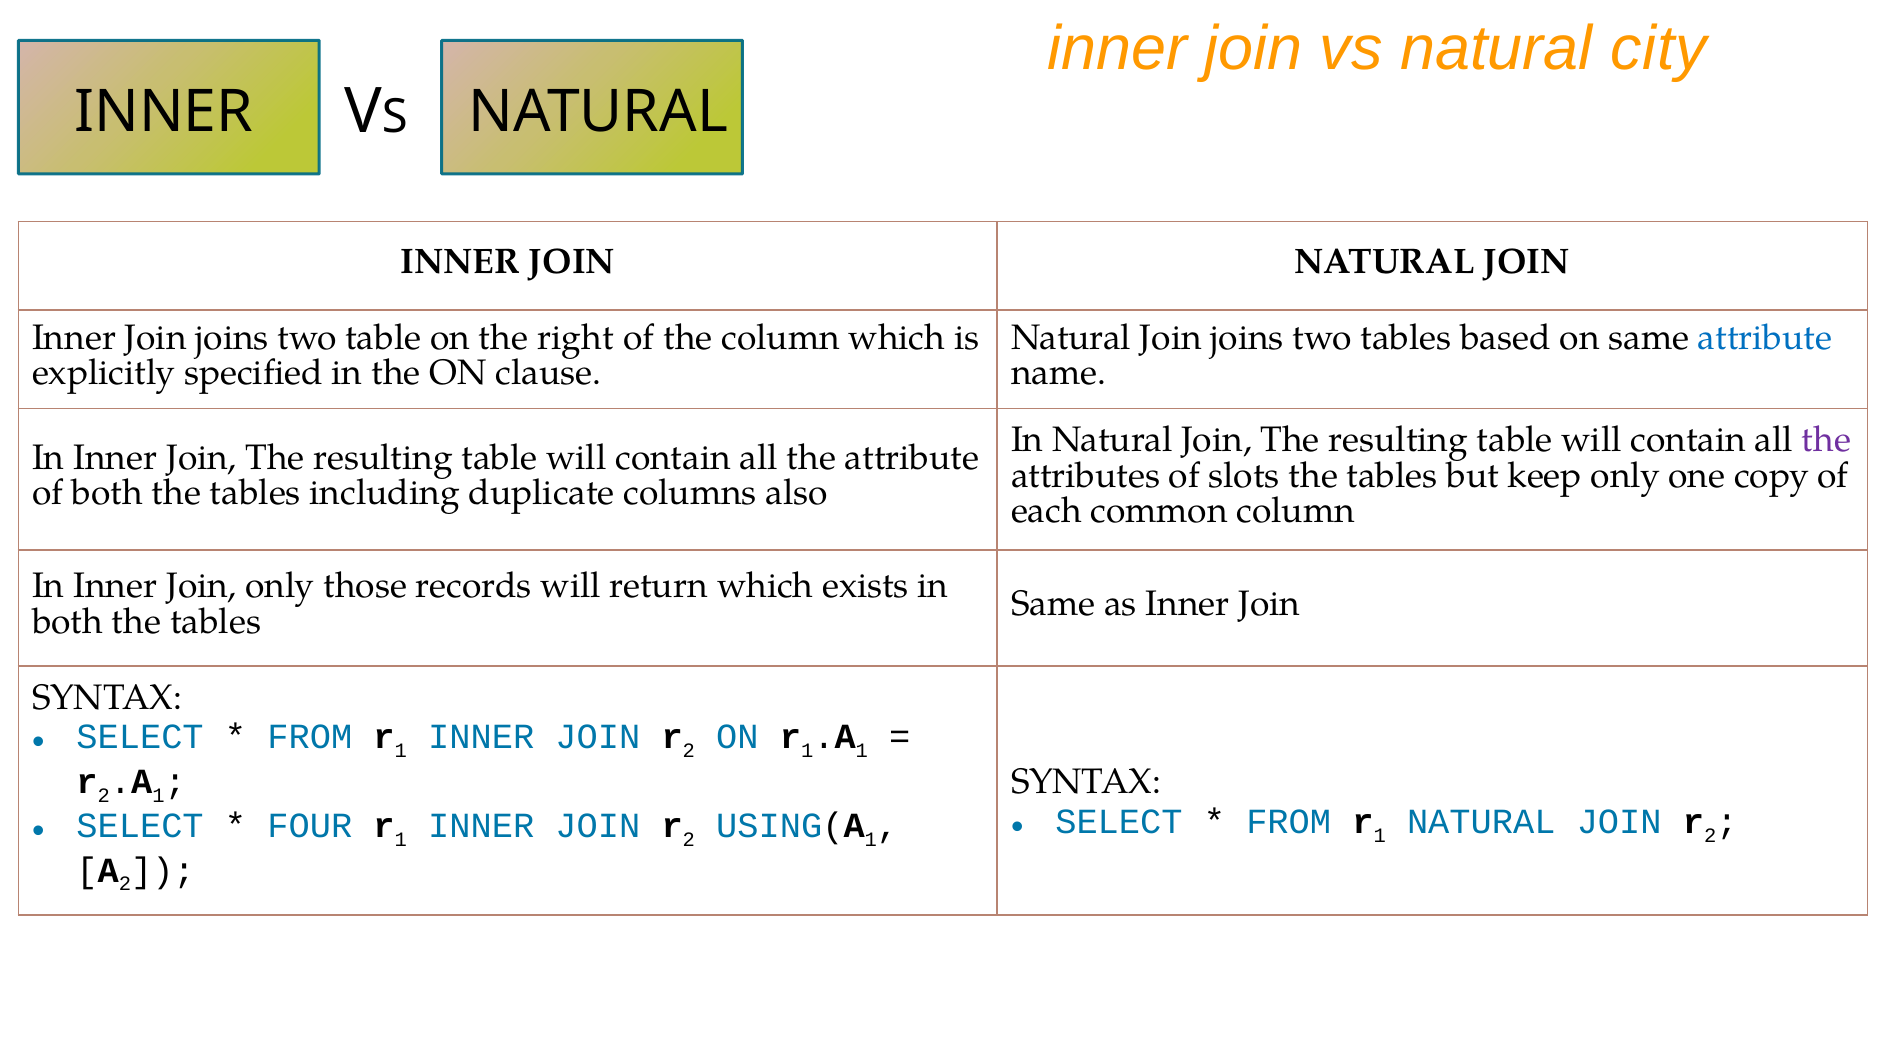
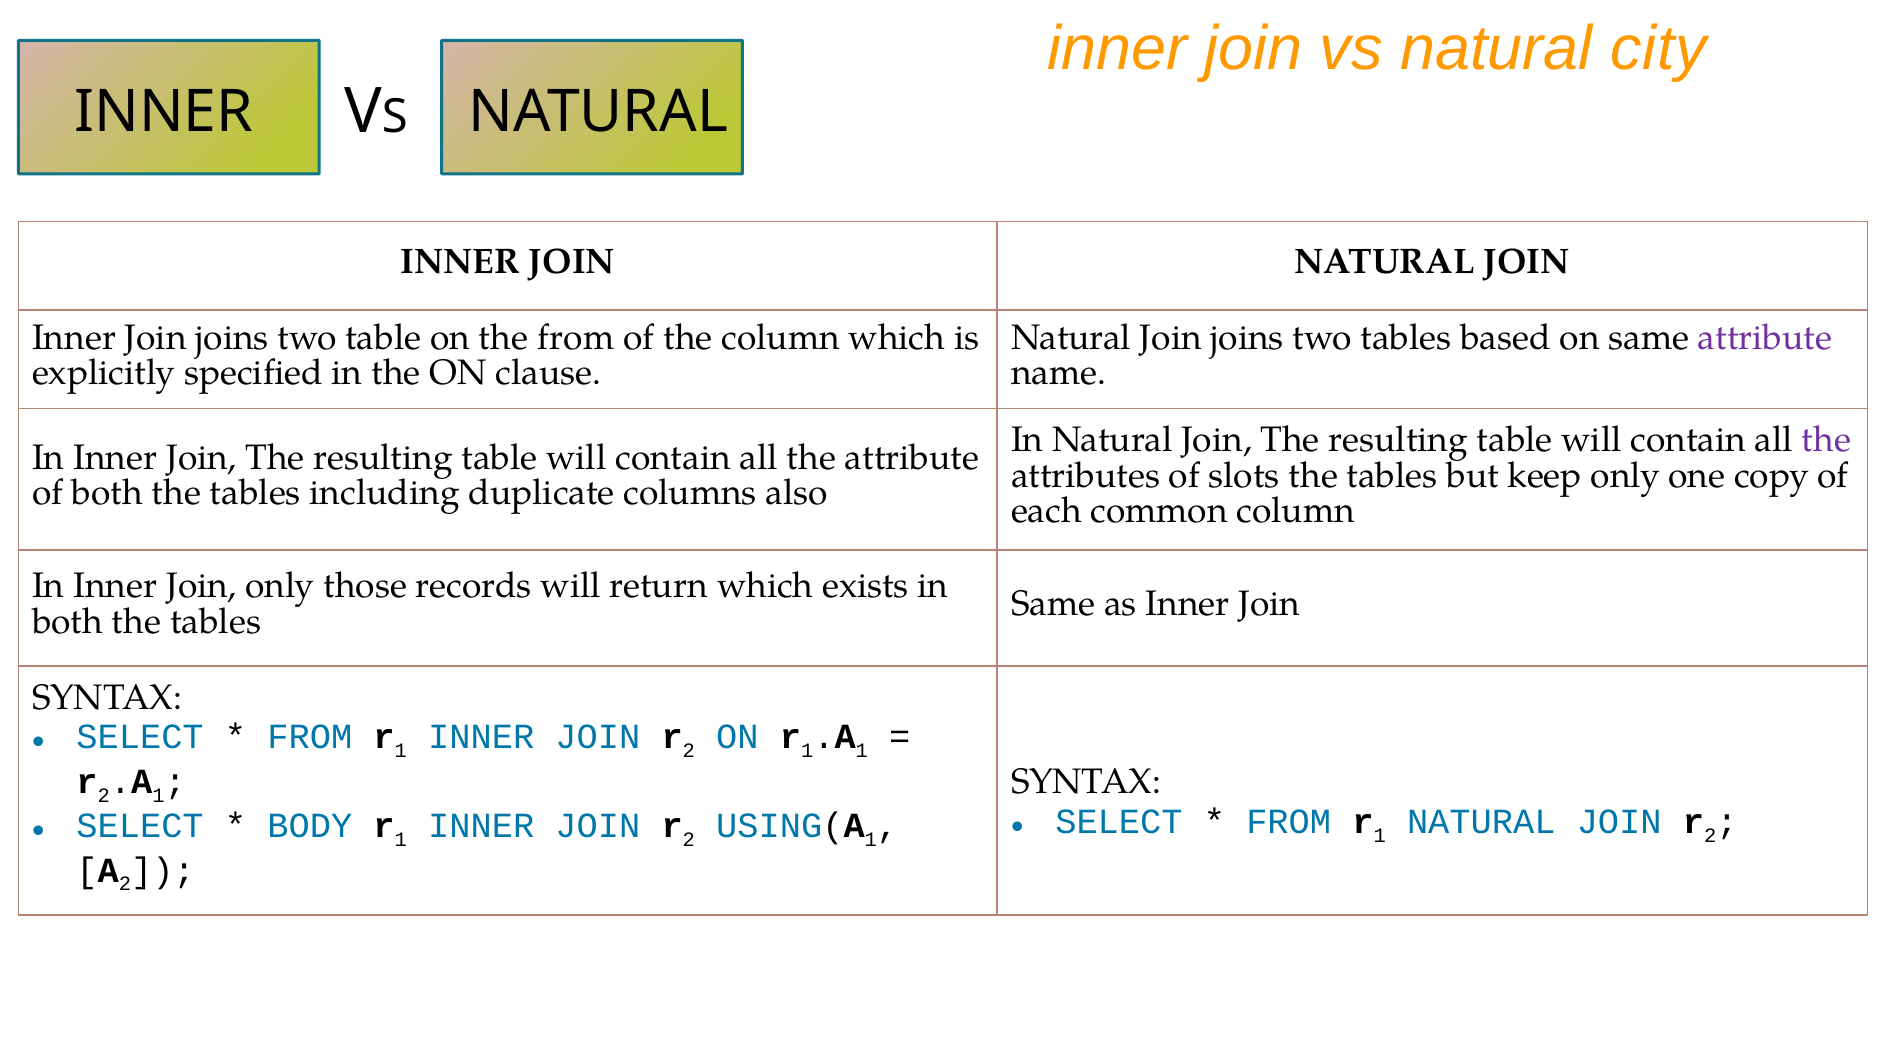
the right: right -> from (576, 338)
attribute colour: blue -> purple (1765, 338)
FOUR: FOUR -> BODY (310, 826)
